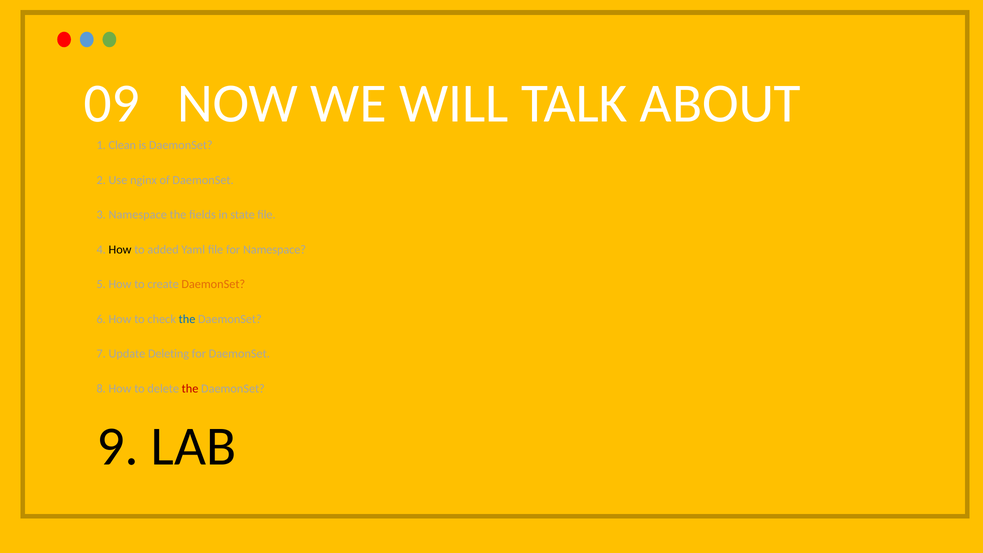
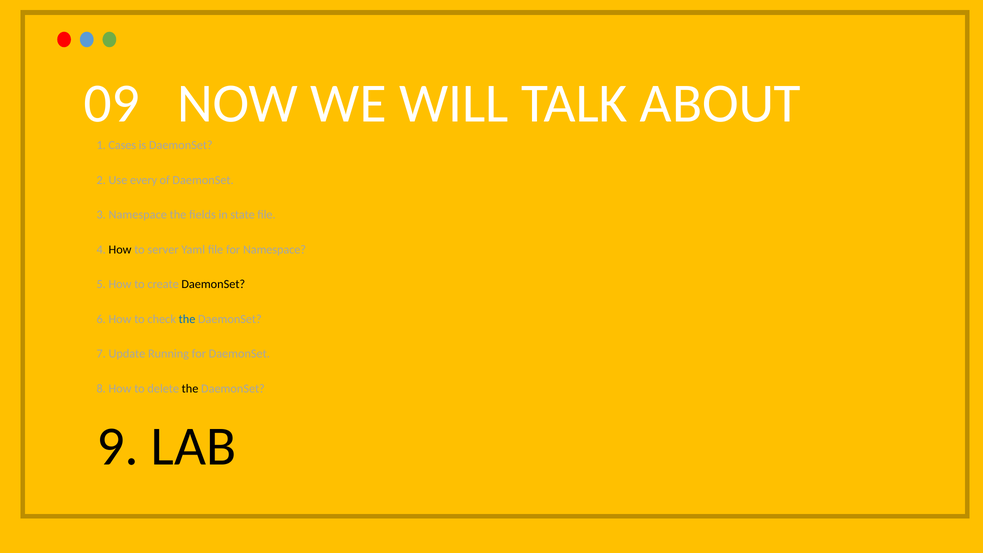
Clean: Clean -> Cases (122, 145)
nginx: nginx -> every (144, 180)
added: added -> server (163, 250)
DaemonSet colour: orange -> black (213, 284)
Deleting: Deleting -> Running (169, 354)
the colour: red -> black (190, 389)
